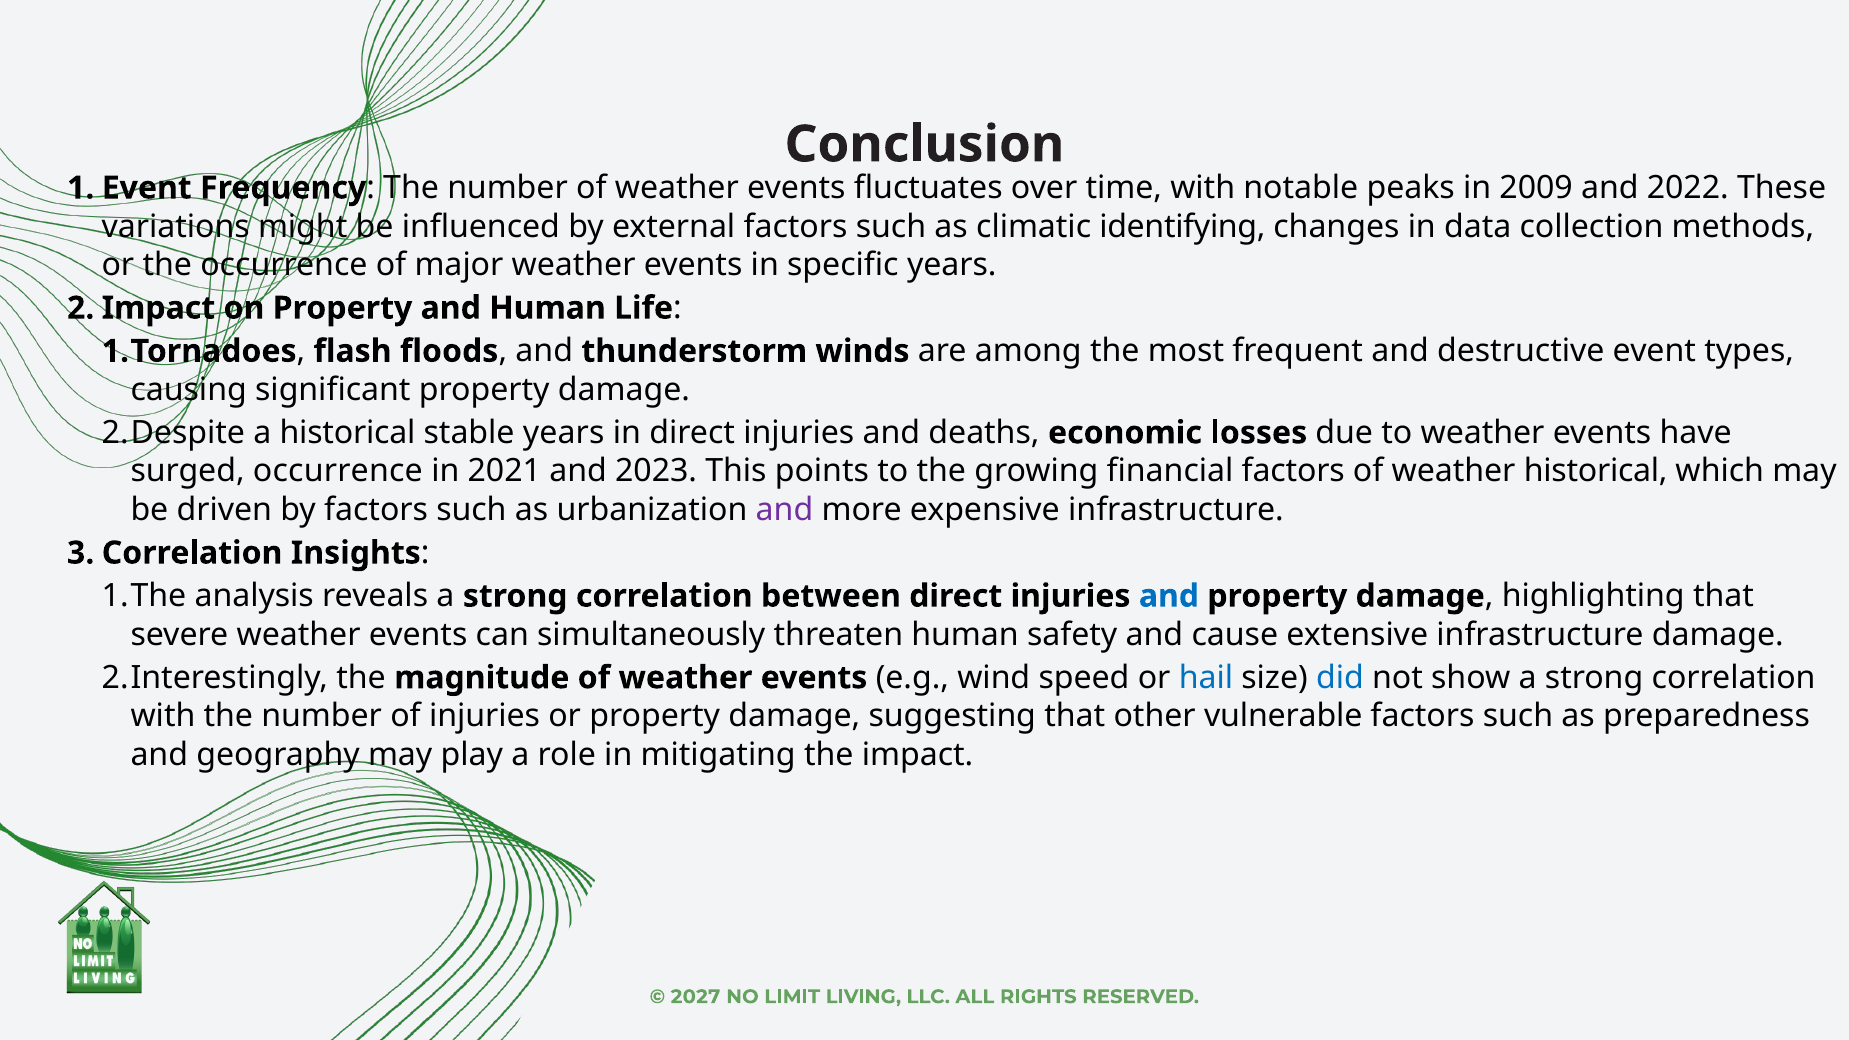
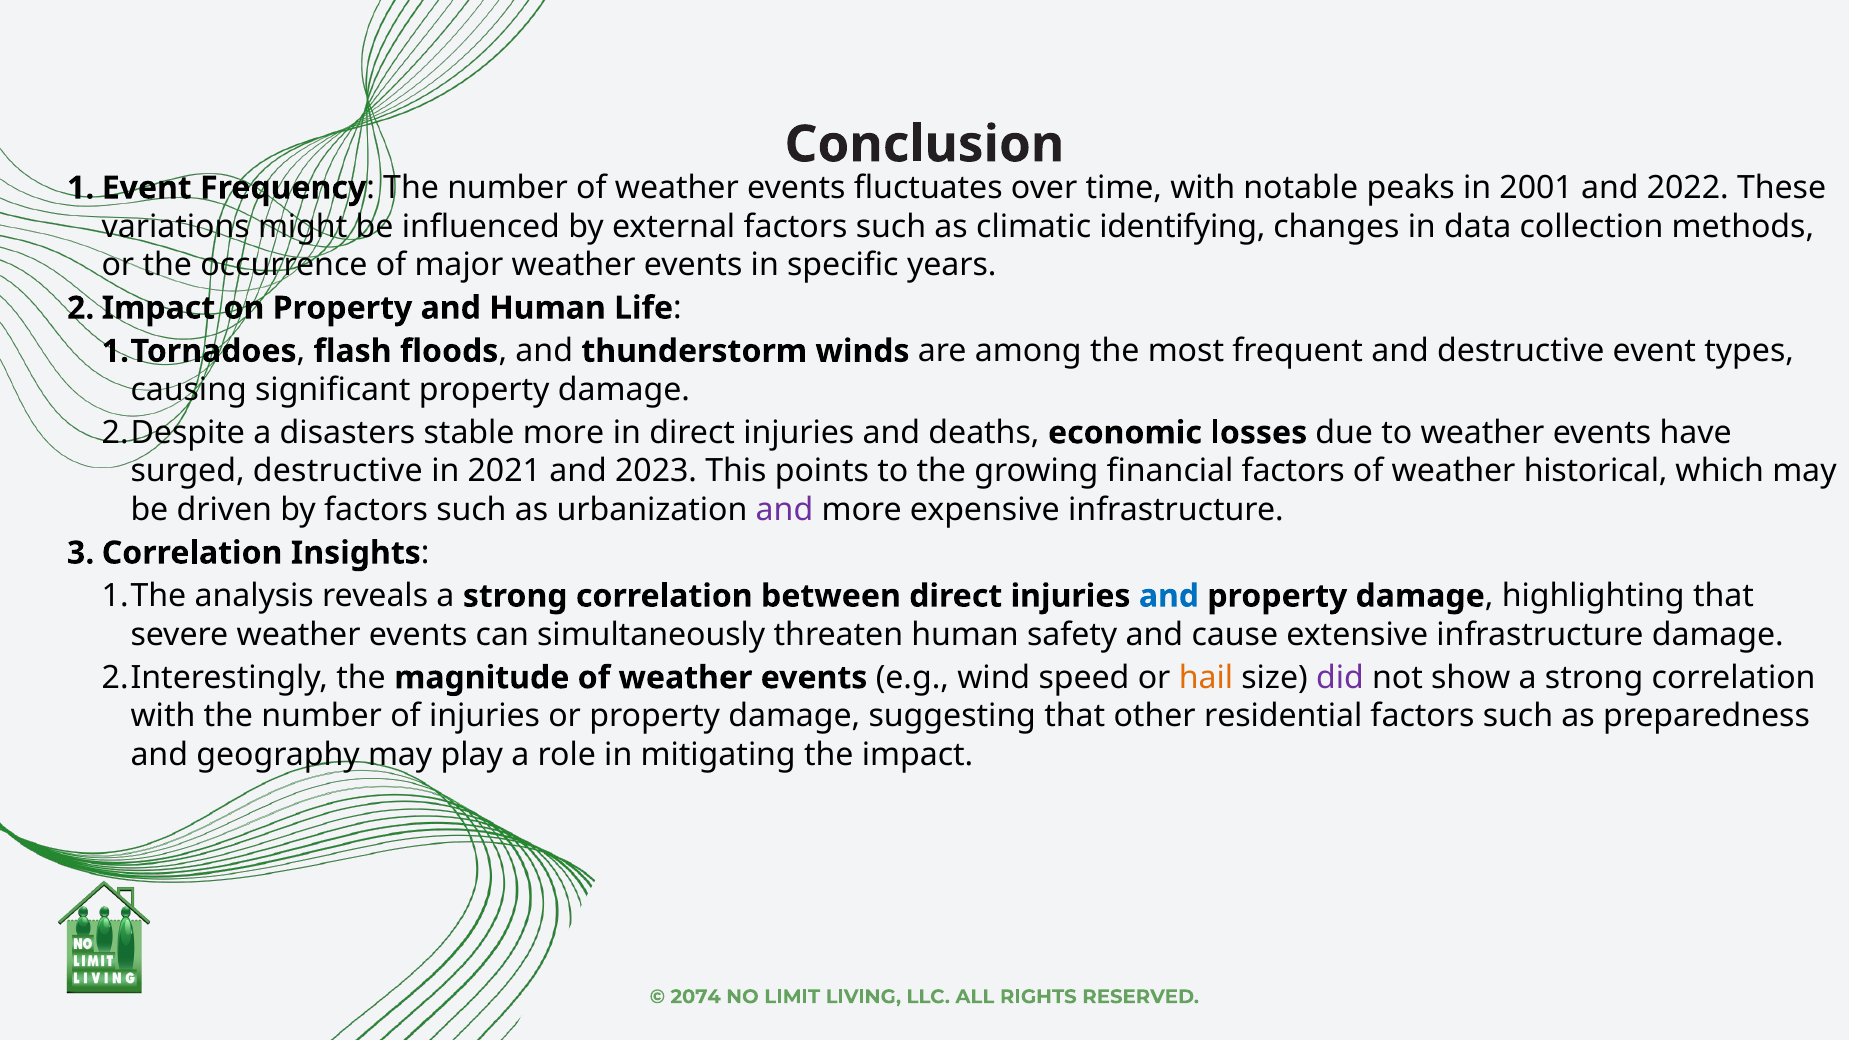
2009: 2009 -> 2001 (1536, 188)
a historical: historical -> disasters (347, 433)
stable years: years -> more (564, 433)
surged occurrence: occurrence -> destructive (338, 471)
hail colour: blue -> orange (1206, 678)
did colour: blue -> purple (1340, 678)
vulnerable: vulnerable -> residential (1283, 716)
2027: 2027 -> 2074 (696, 997)
